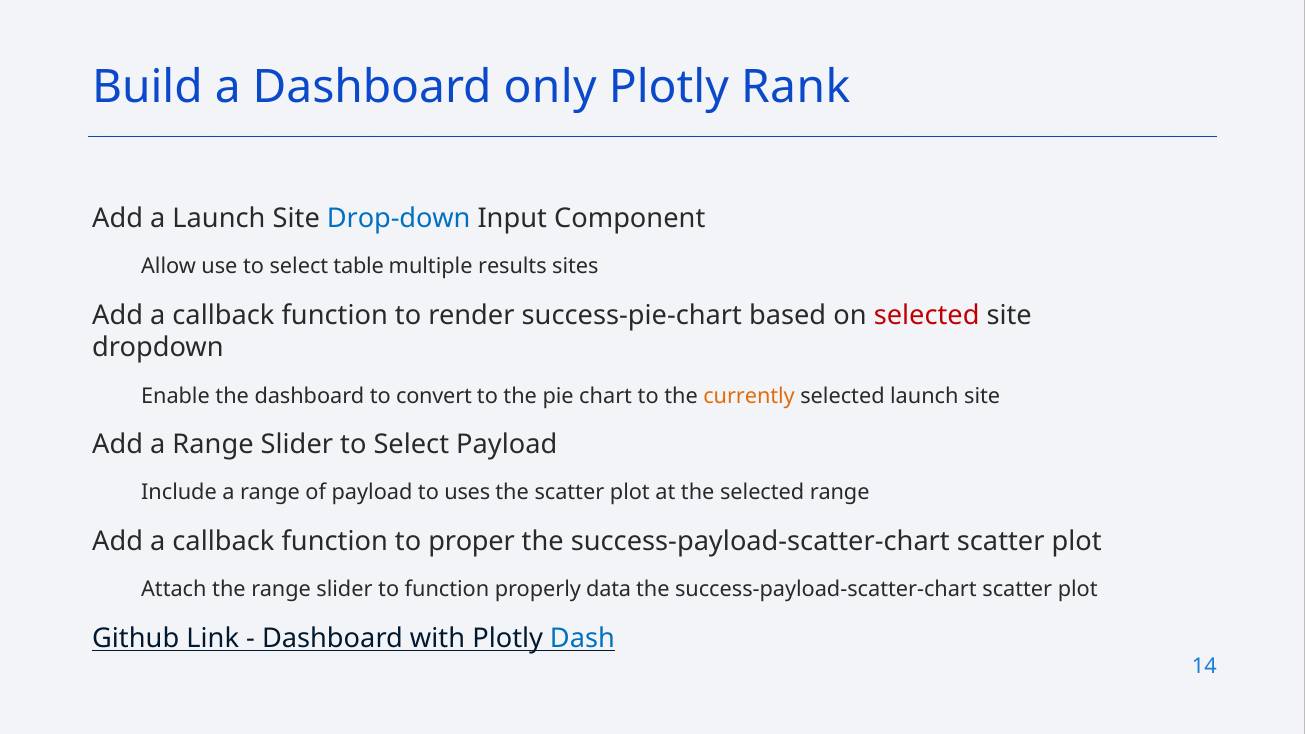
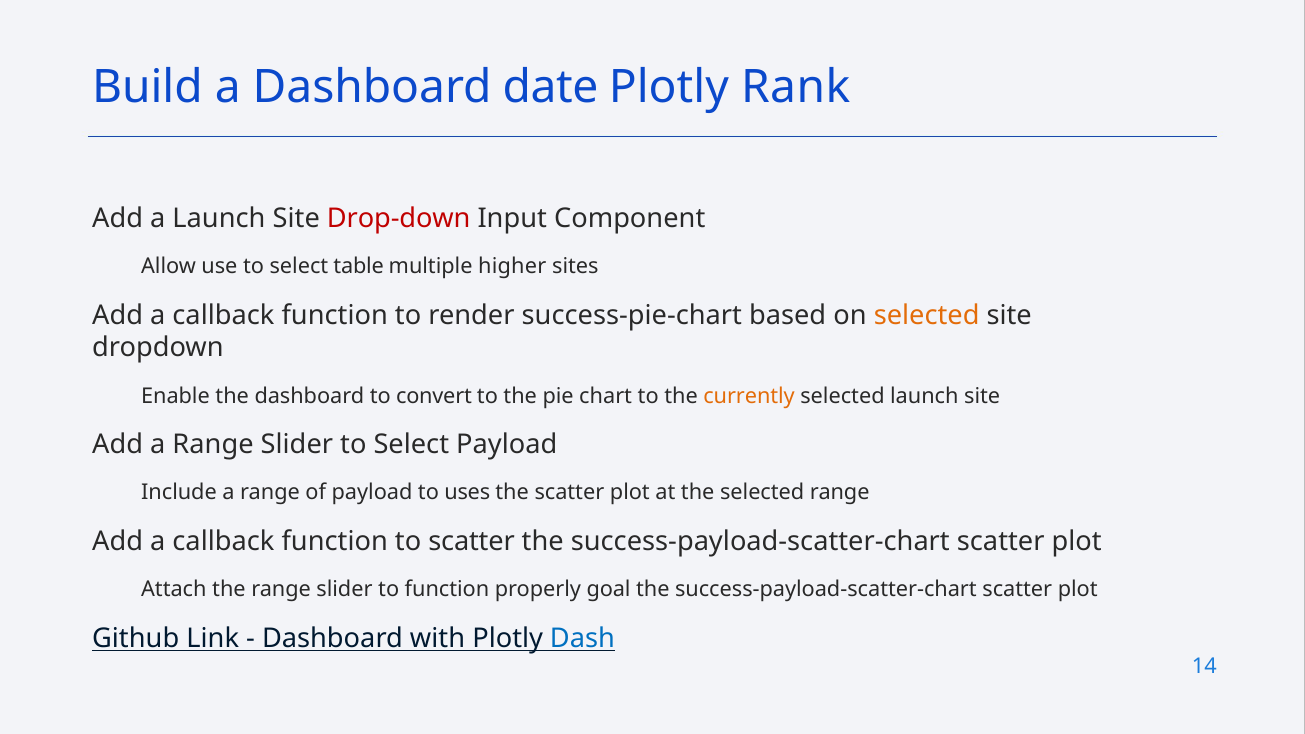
only: only -> date (551, 87)
Drop-down colour: blue -> red (399, 219)
results: results -> higher (512, 267)
selected colour: red -> orange (927, 315)
to proper: proper -> scatter (472, 542)
data: data -> goal (609, 590)
